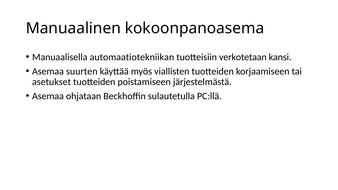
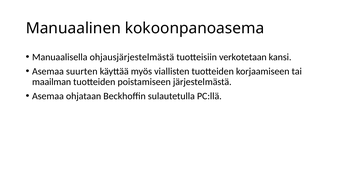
automaatiotekniikan: automaatiotekniikan -> ohjausjärjestelmästä (132, 57)
asetukset: asetukset -> maailman (52, 82)
